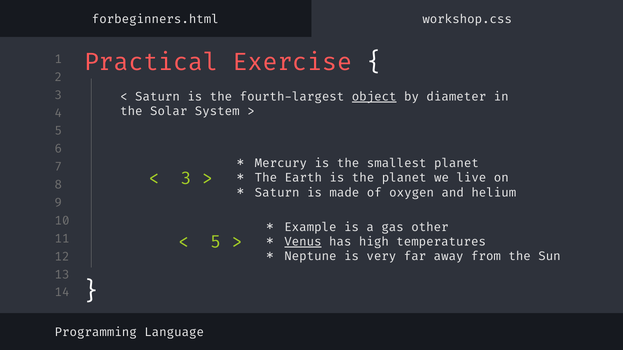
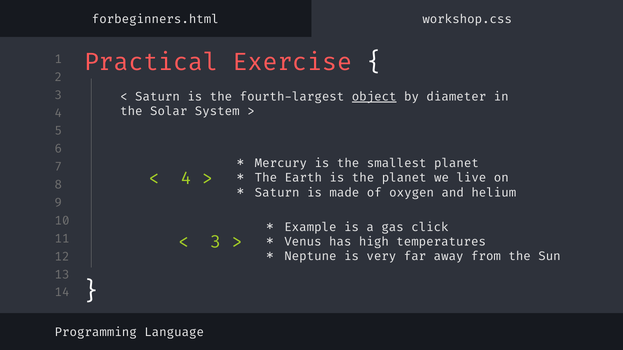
/3: /3 -> /4 (181, 179)
other: other -> click (430, 227)
/5: /5 -> /3 (210, 242)
Venus underline: present -> none (303, 242)
